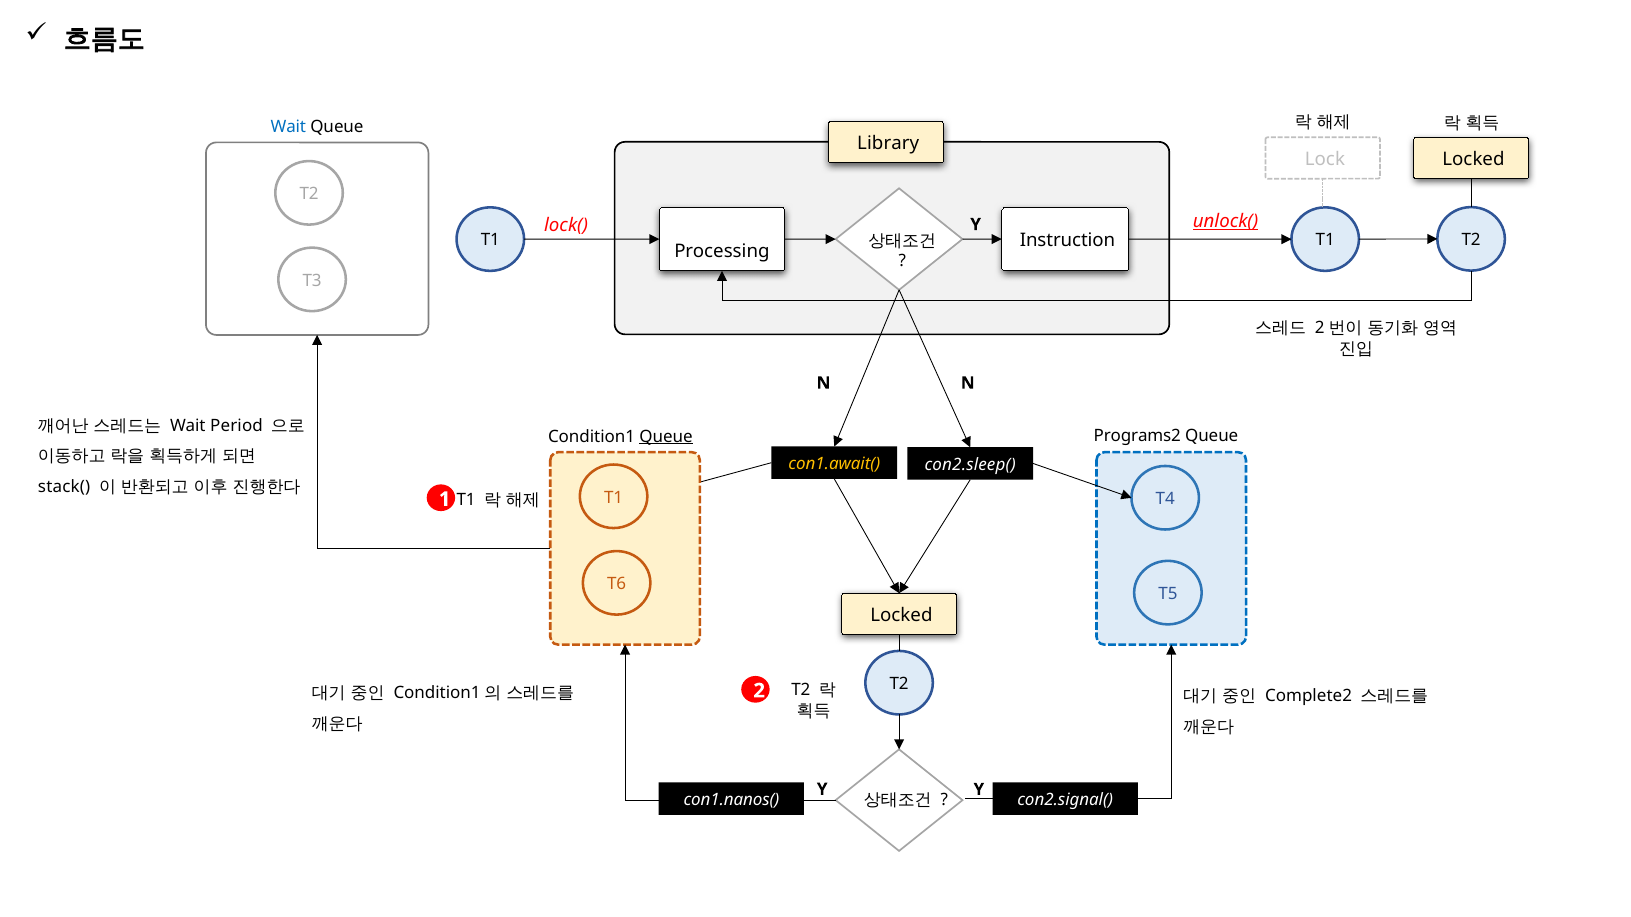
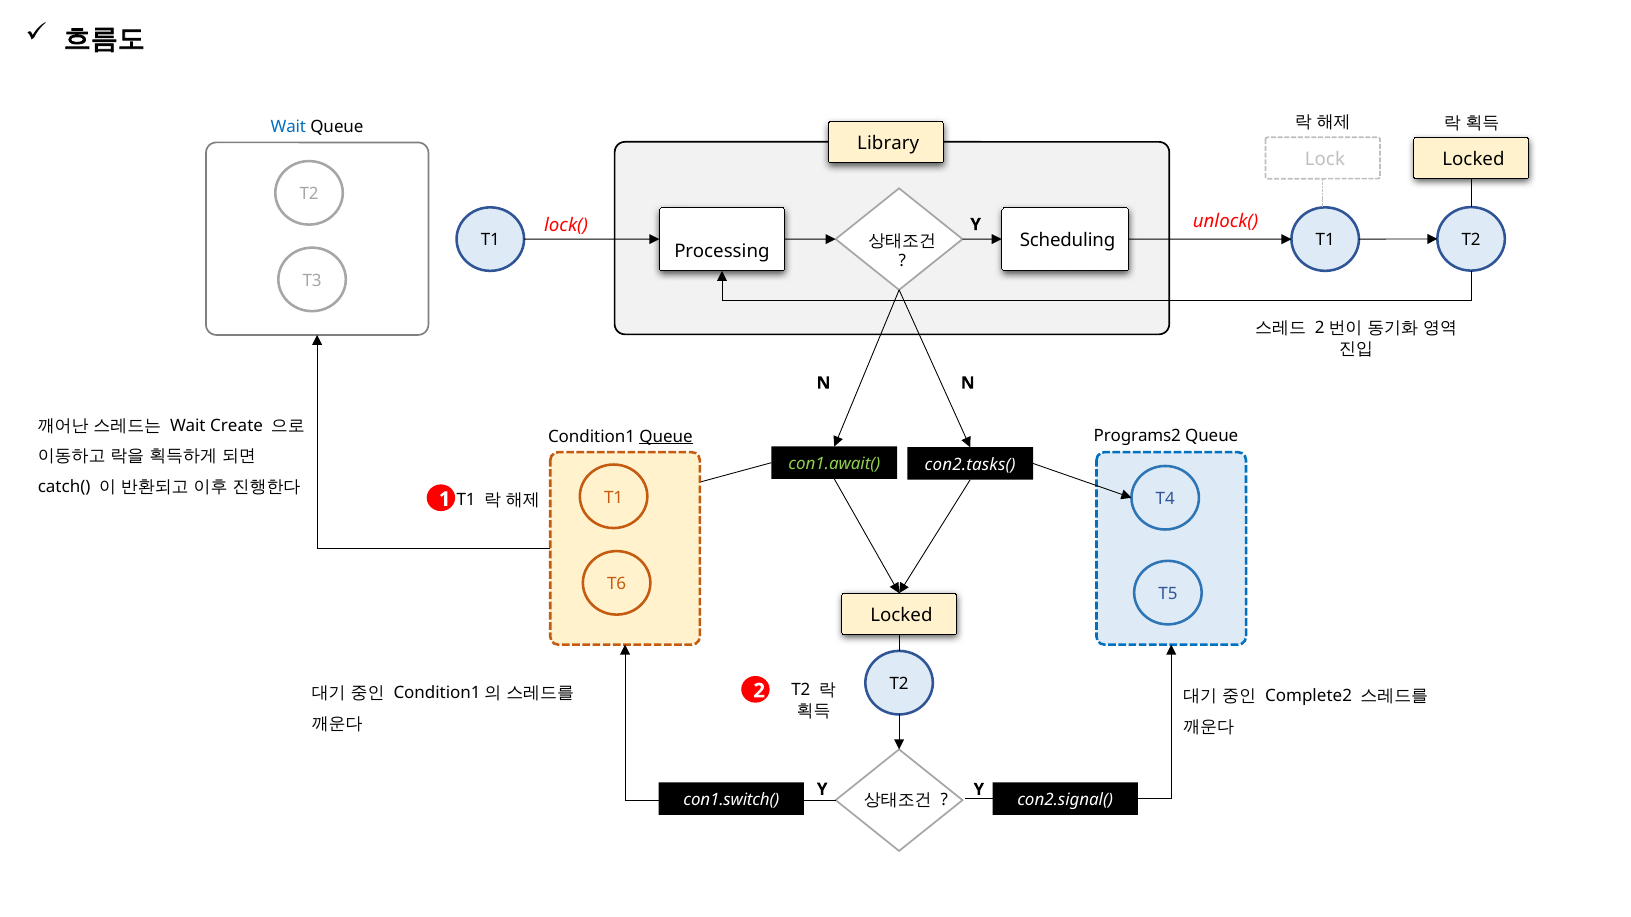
unlock( underline: present -> none (1226, 222)
Instruction: Instruction -> Scheduling (1068, 240)
Period: Period -> Create (237, 426)
con1.await( colour: yellow -> light green (834, 464)
con2.sleep(: con2.sleep( -> con2.tasks( (970, 465)
stack(: stack( -> catch( (64, 487)
con1.nanos(: con1.nanos( -> con1.switch( (731, 800)
